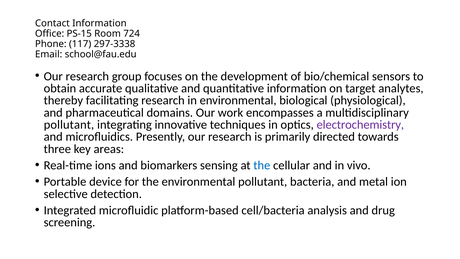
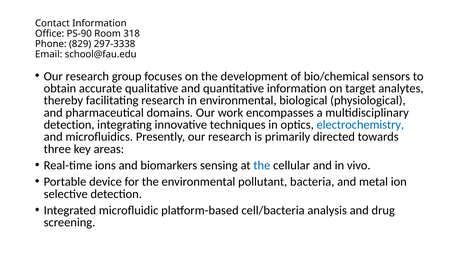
PS-15: PS-15 -> PS-90 (79, 34)
724: 724 -> 318 (132, 34)
117: 117 -> 829 (80, 44)
pollutant: pollutant -> detection (69, 125)
electrochemistry colour: purple -> blue (360, 125)
